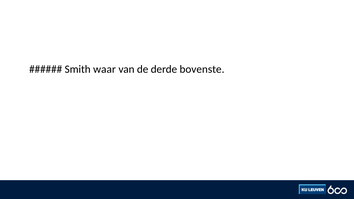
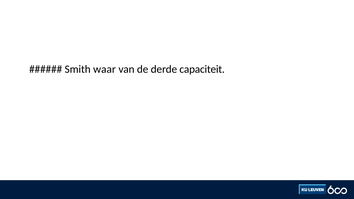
bovenste: bovenste -> capaciteit (202, 69)
